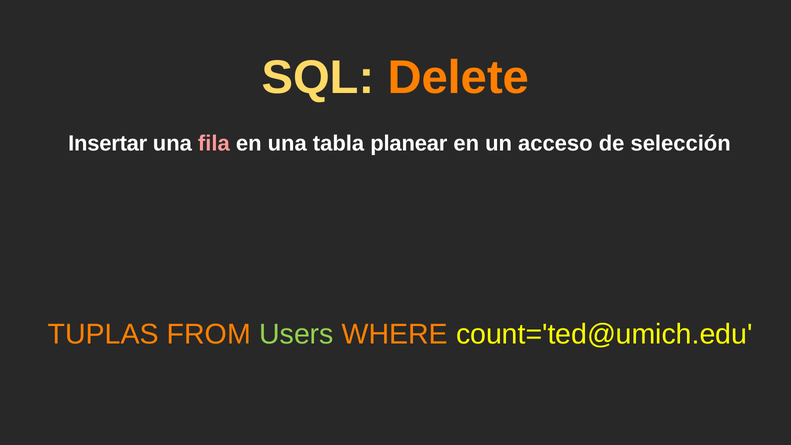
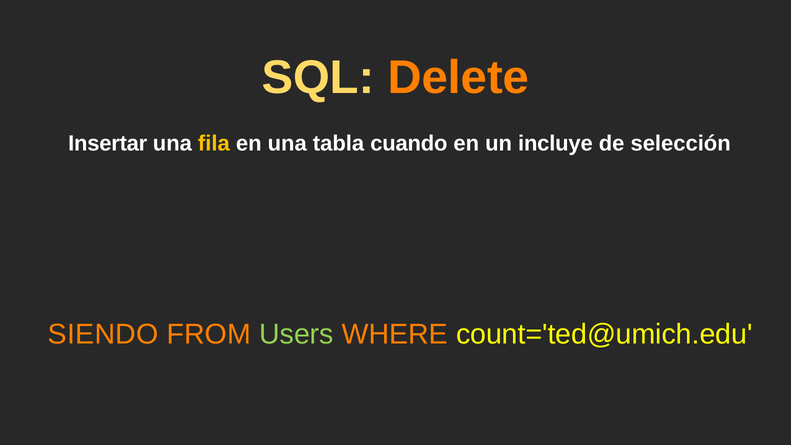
fila colour: pink -> yellow (214, 143)
planear: planear -> cuando (409, 143)
acceso: acceso -> incluye (555, 143)
TUPLAS: TUPLAS -> SIENDO (103, 334)
